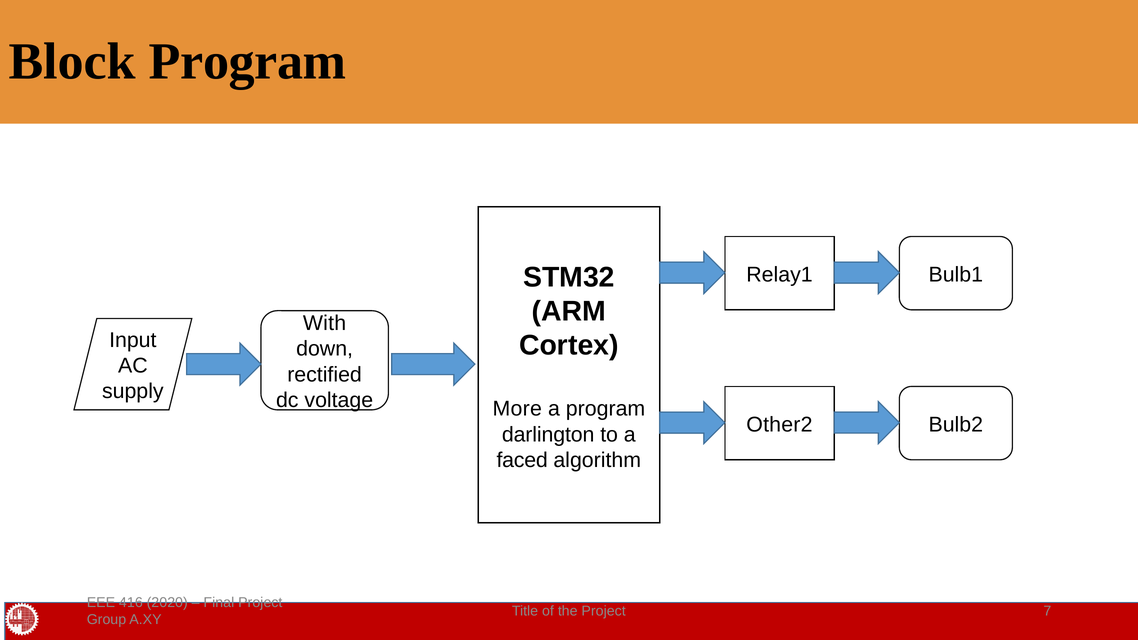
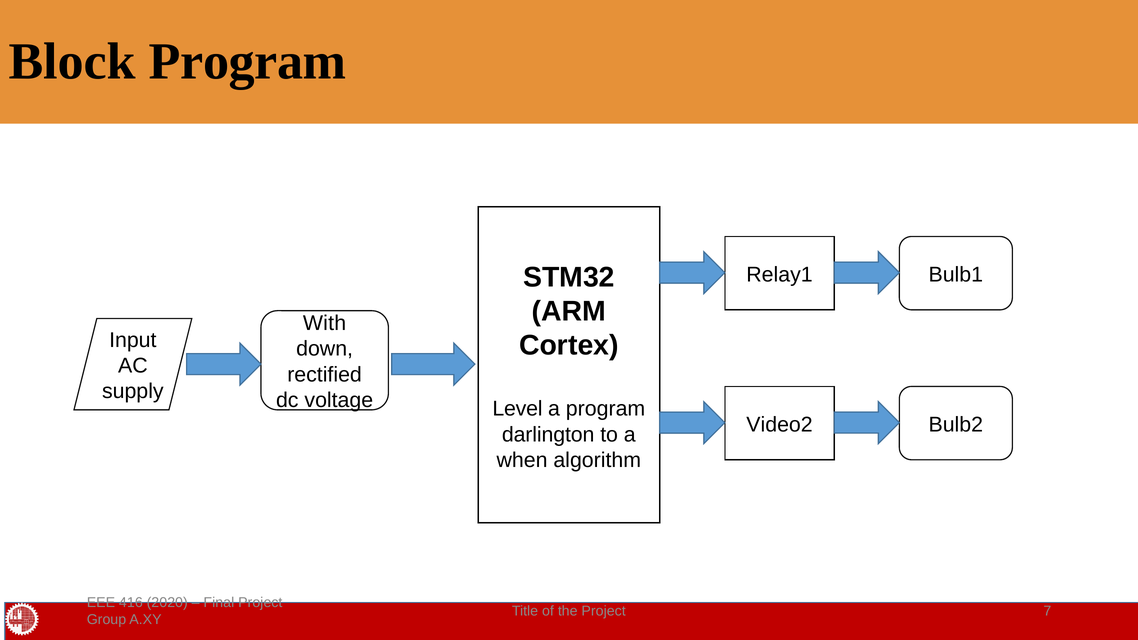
More: More -> Level (517, 409)
Other2: Other2 -> Video2 (780, 425)
faced: faced -> when (522, 460)
